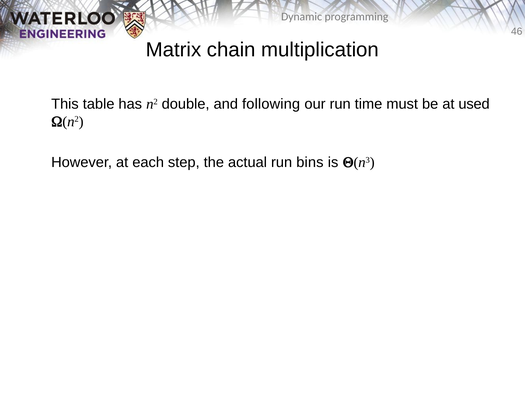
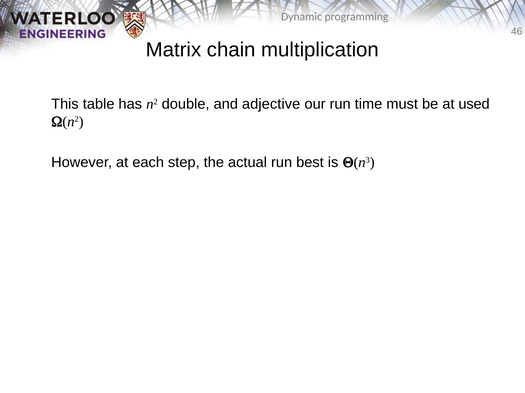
following: following -> adjective (271, 104)
bins: bins -> best (310, 163)
